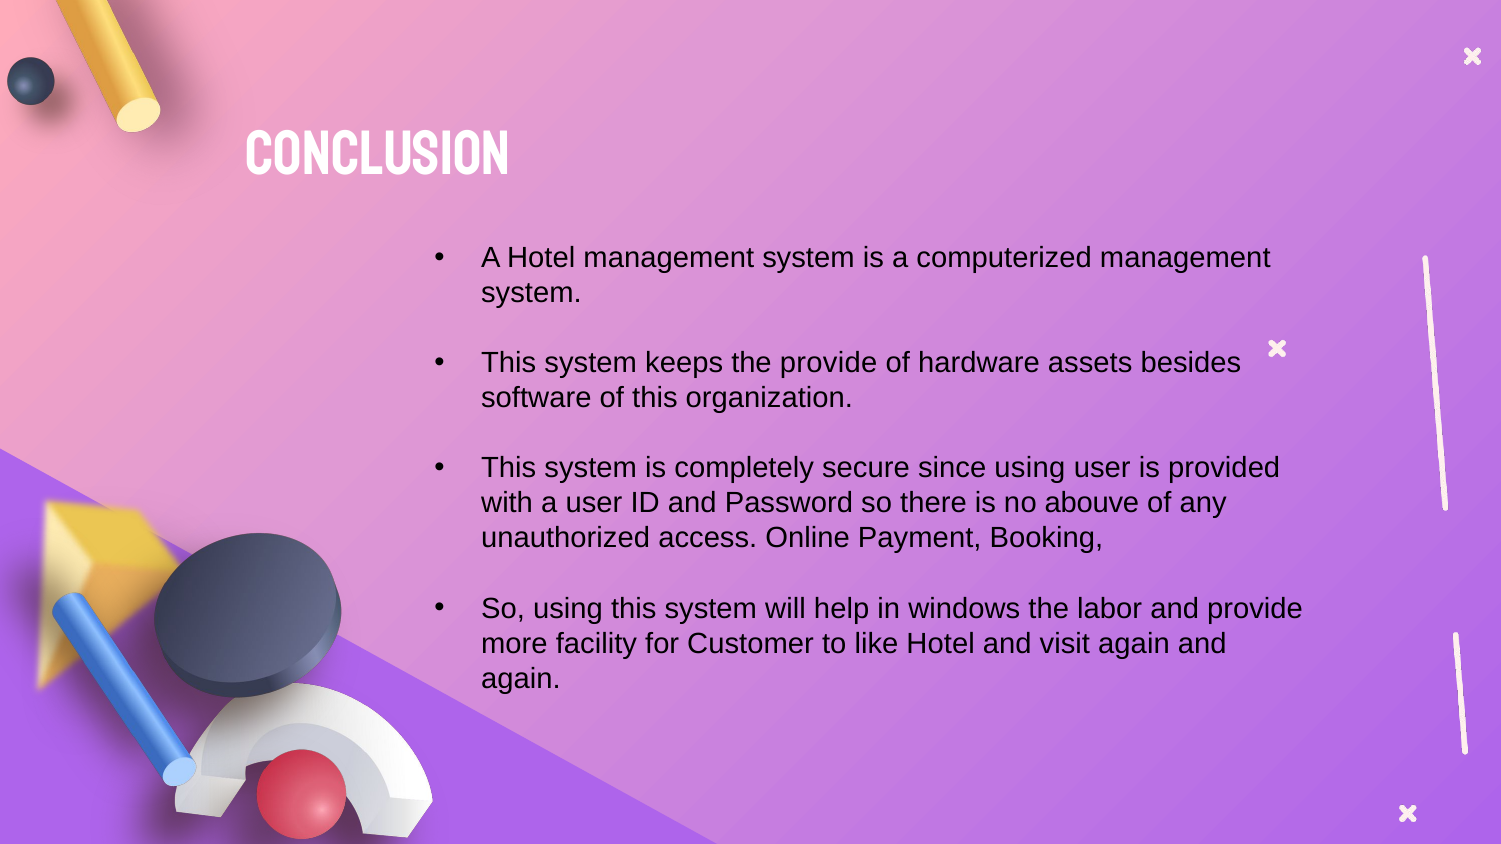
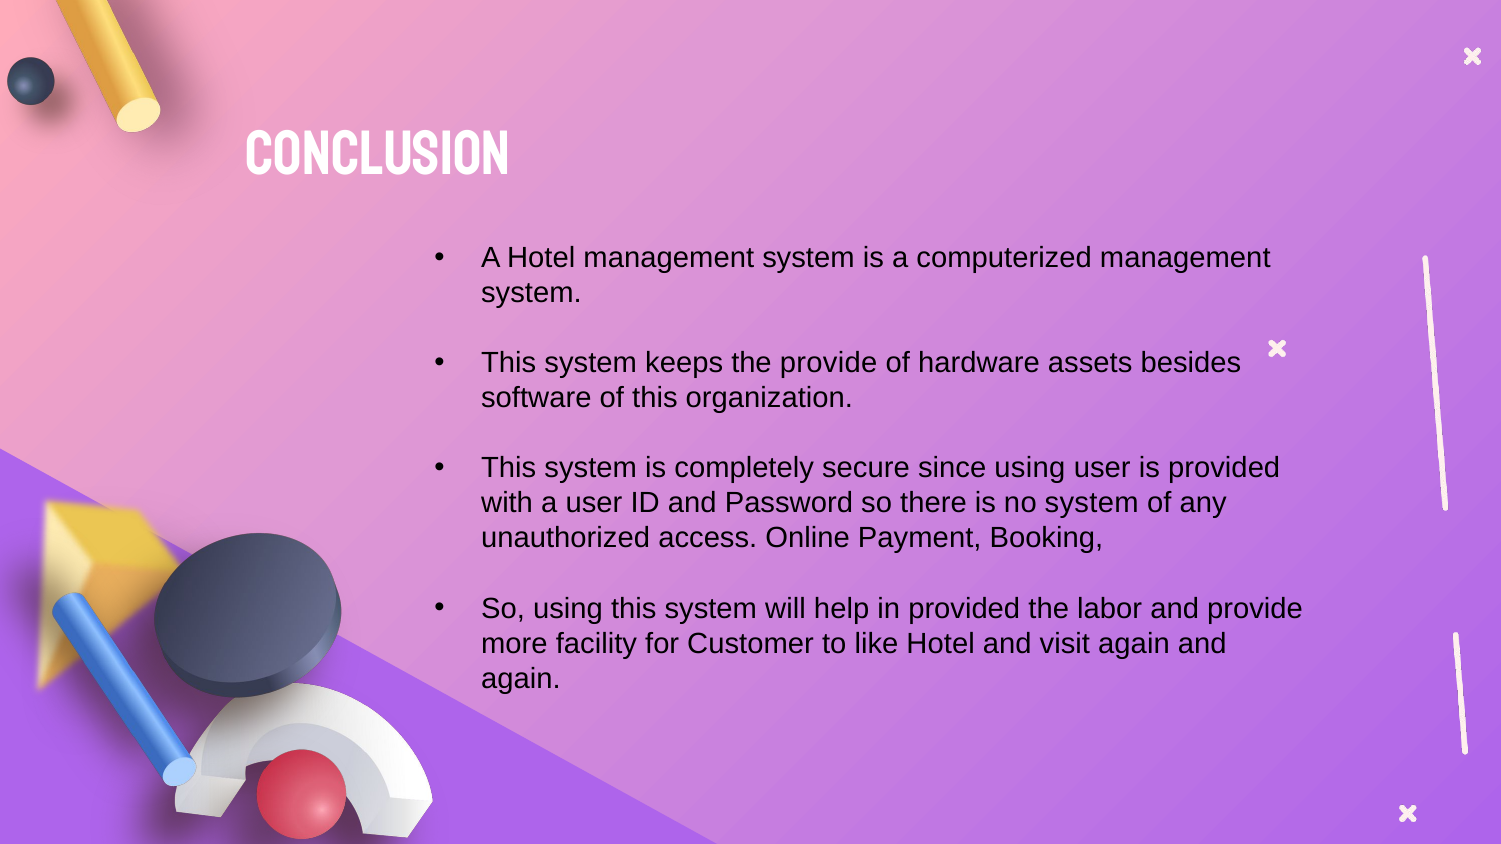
no abouve: abouve -> system (1092, 504)
in windows: windows -> provided (964, 609)
